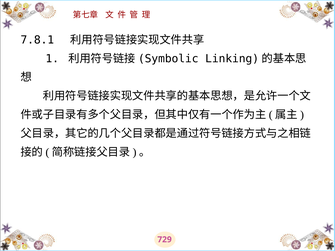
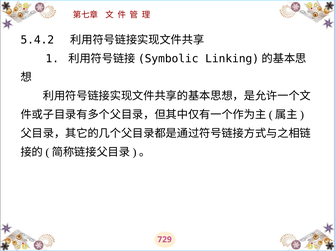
7.8.1: 7.8.1 -> 5.4.2 (37, 40)
